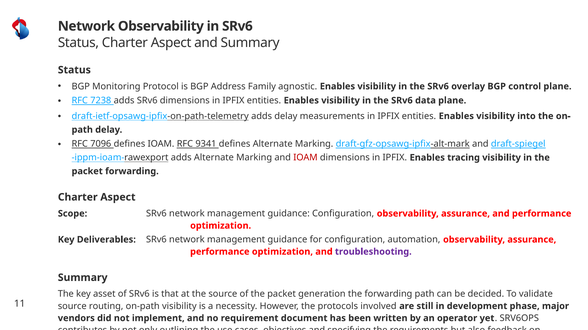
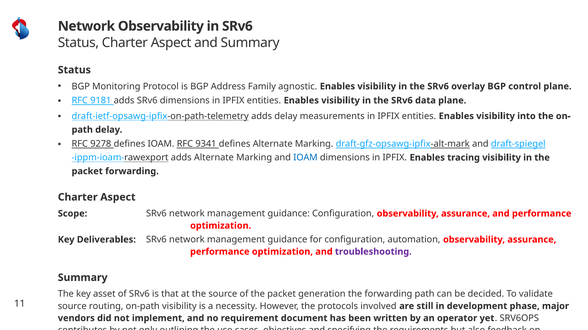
7238: 7238 -> 9181 (101, 101)
7096: 7096 -> 9278 (101, 144)
IOAM colour: red -> blue (305, 158)
